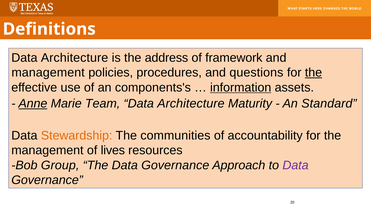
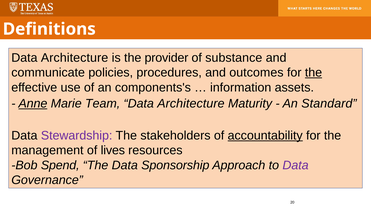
address: address -> provider (166, 58)
framework: framework -> substance (234, 58)
management: management -> communicate (48, 72)
questions: questions -> outcomes (256, 72)
information underline: present -> none (241, 87)
Stewardship colour: orange -> purple (77, 135)
communities: communities -> stakeholders (175, 135)
accountability underline: none -> present (265, 135)
Group: Group -> Spend (60, 165)
The Data Governance: Governance -> Sponsorship (175, 165)
